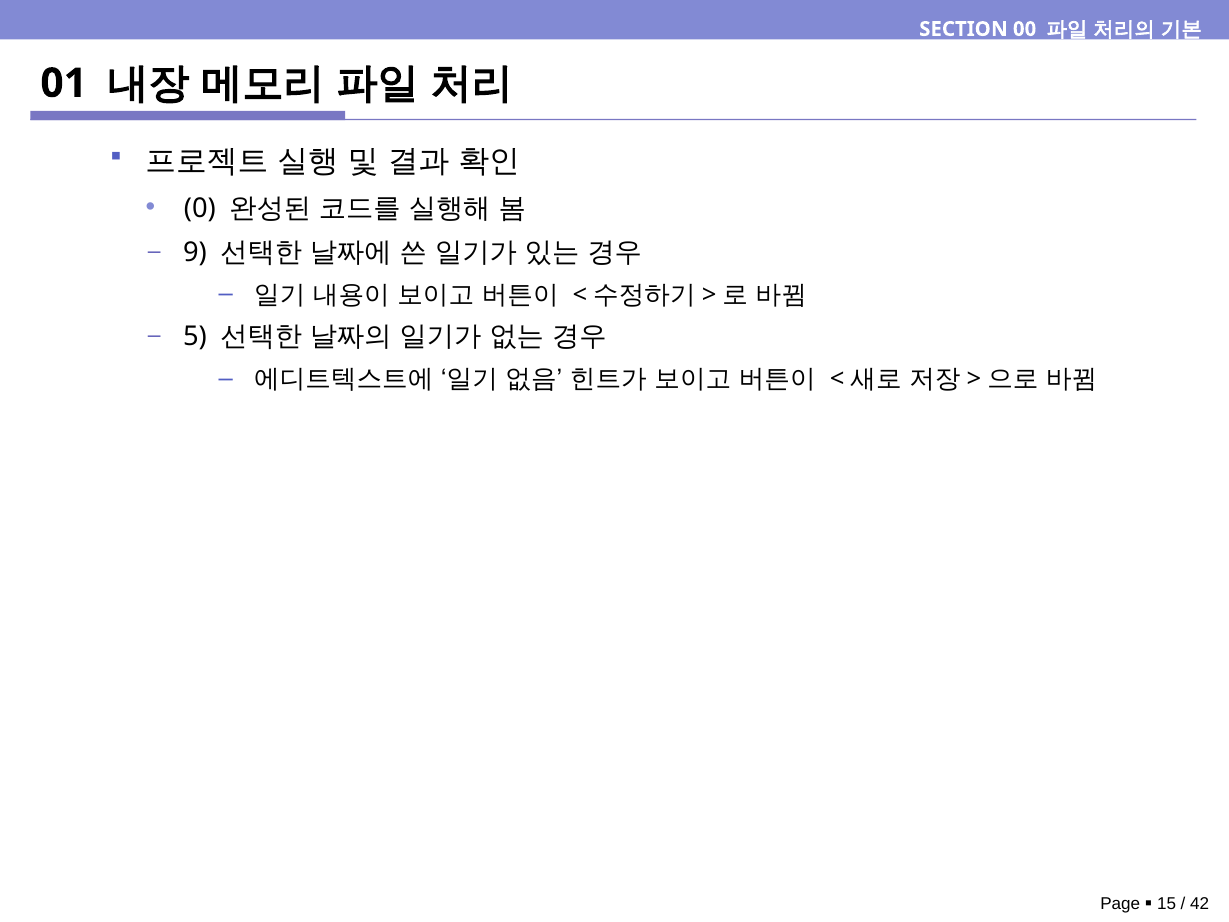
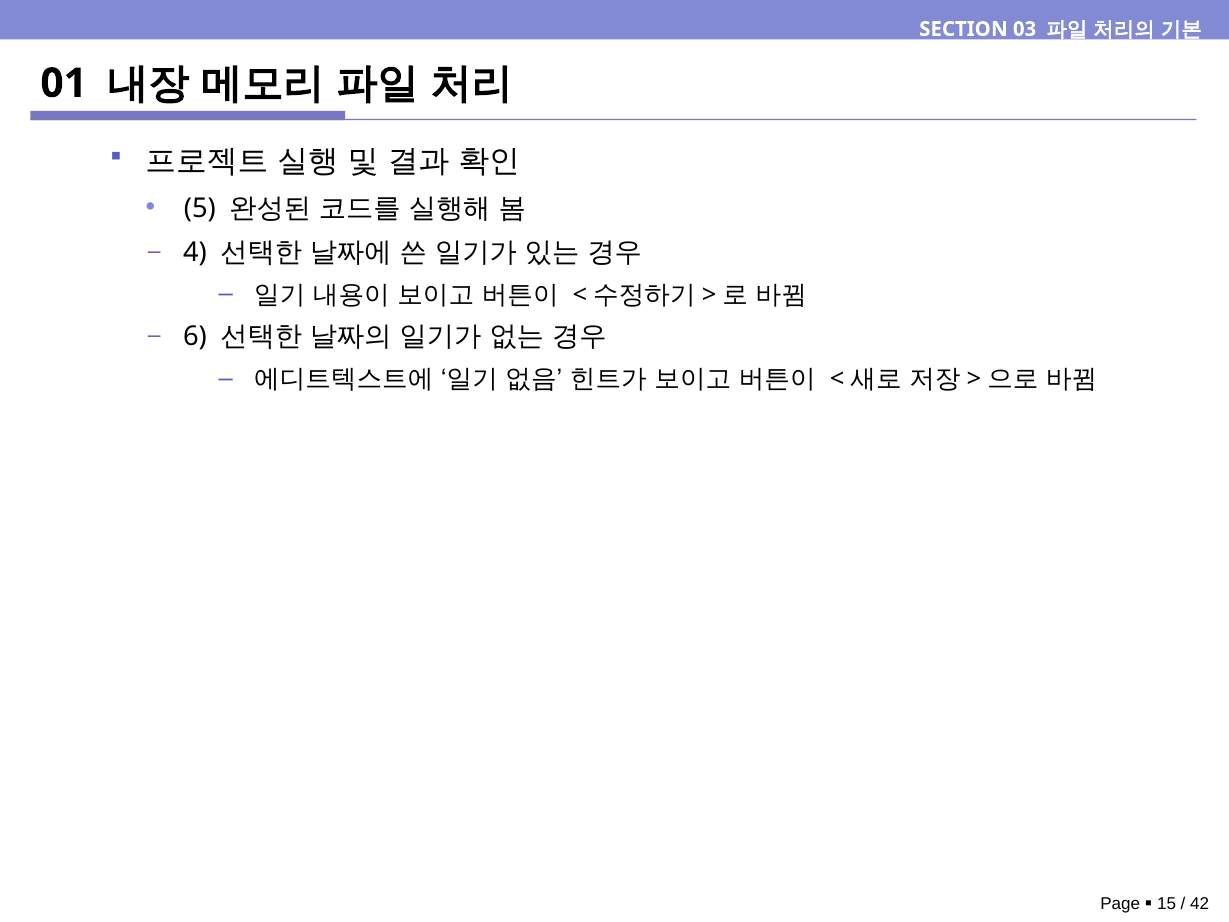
00: 00 -> 03 (1025, 29)
0: 0 -> 5 (200, 208)
9: 9 -> 4 (195, 252)
5: 5 -> 6 (195, 337)
